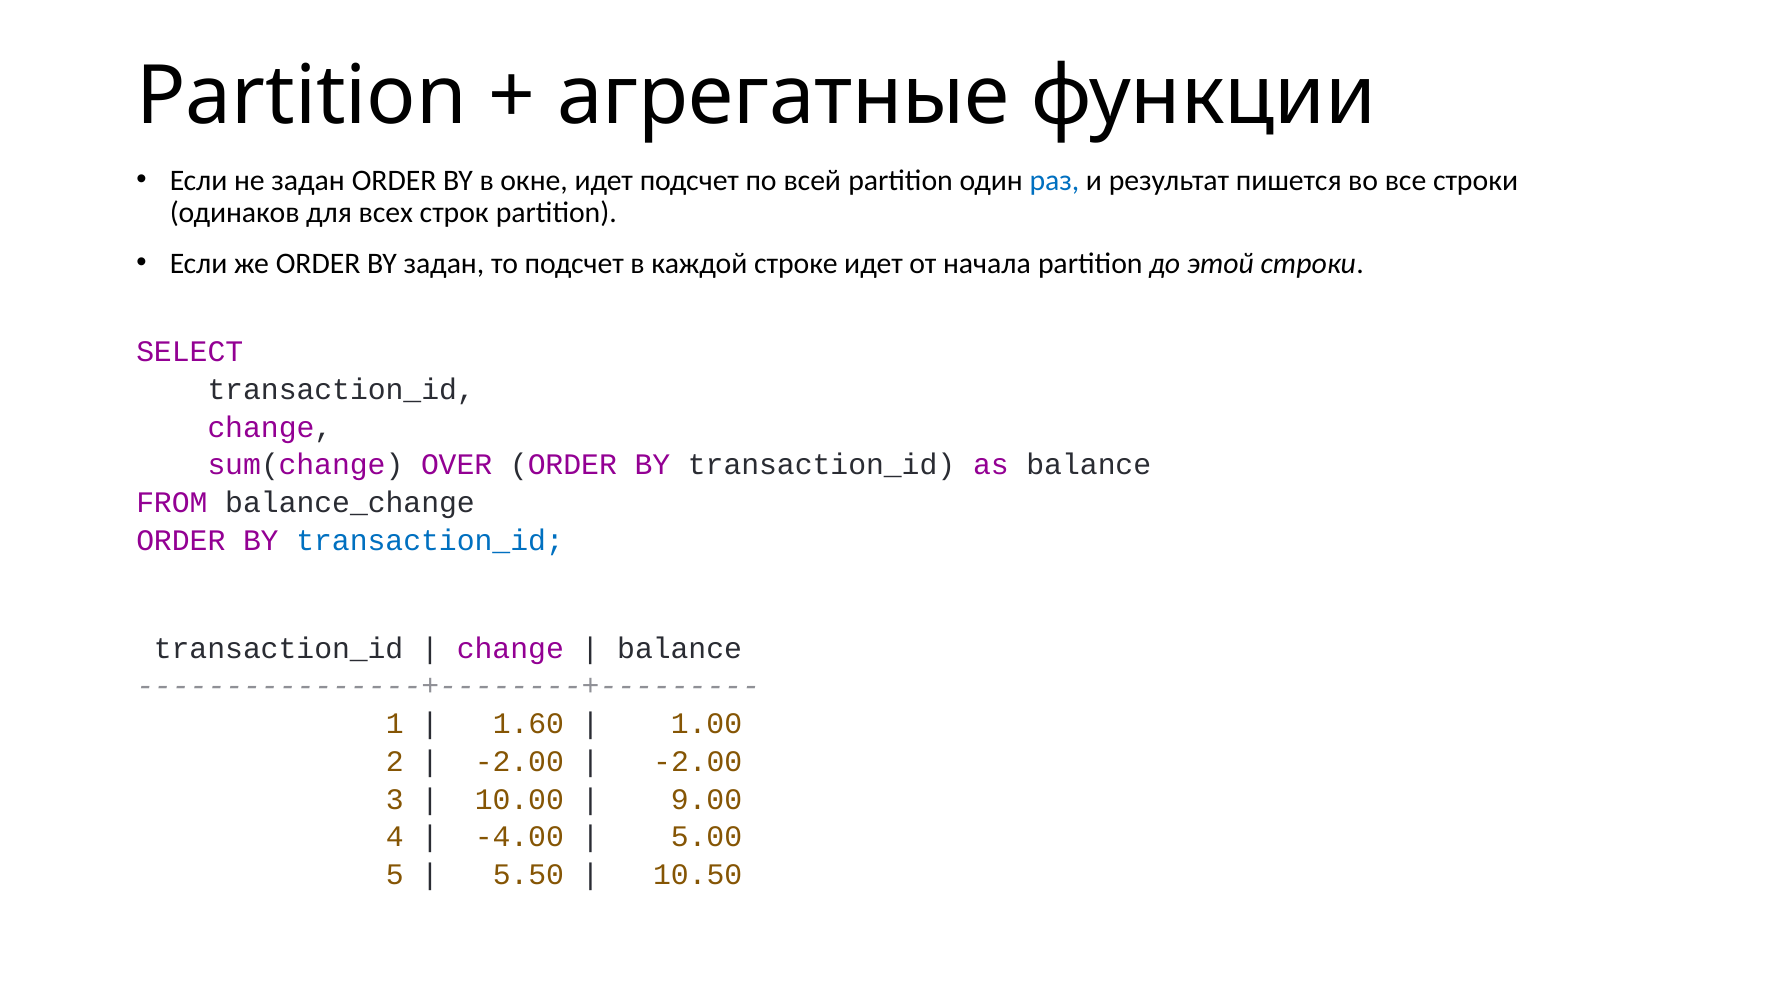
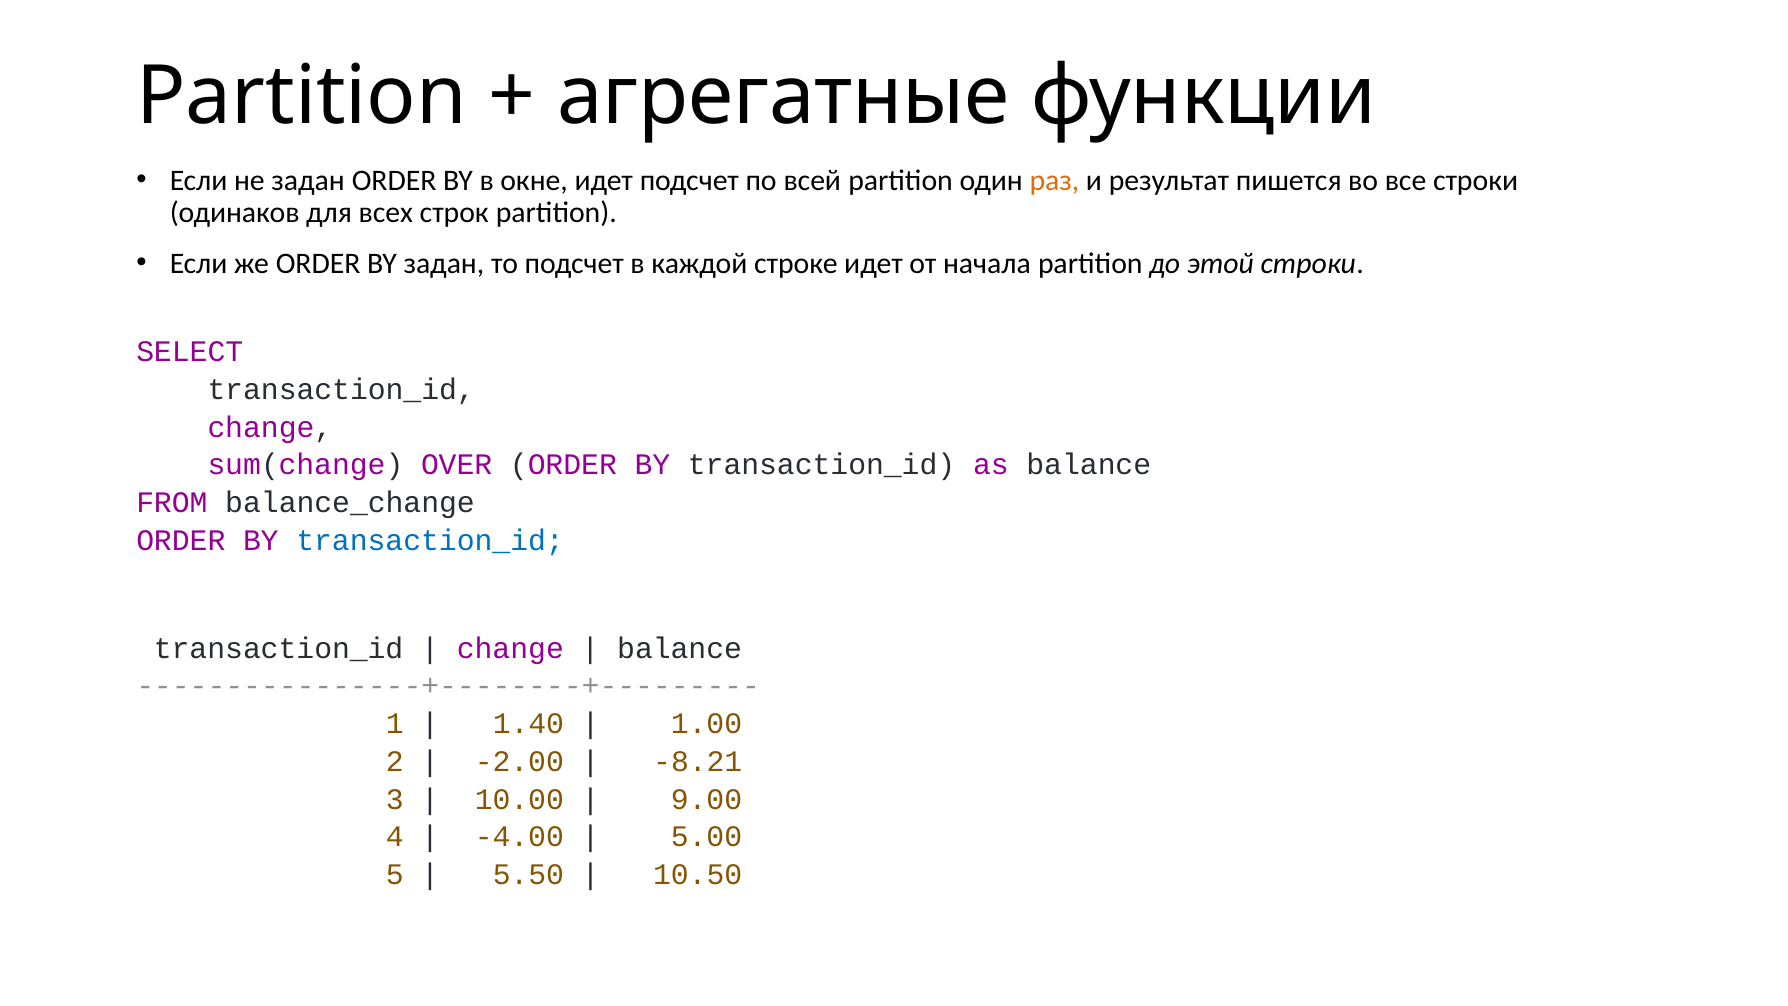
раз colour: blue -> orange (1054, 180)
1.60: 1.60 -> 1.40 (528, 724)
-2.00: -2.00 -> -8.21 (698, 761)
